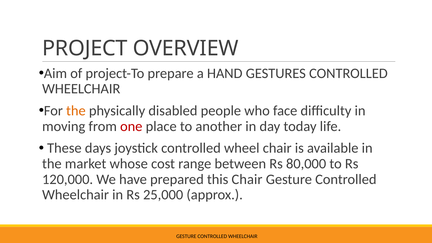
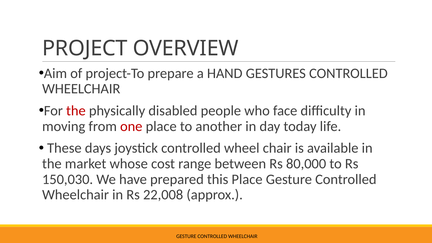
the colour: orange -> red (76, 111)
120,000: 120,000 -> 150,030 (68, 179)
this Chair: Chair -> Place (247, 179)
25,000: 25,000 -> 22,008 (163, 195)
